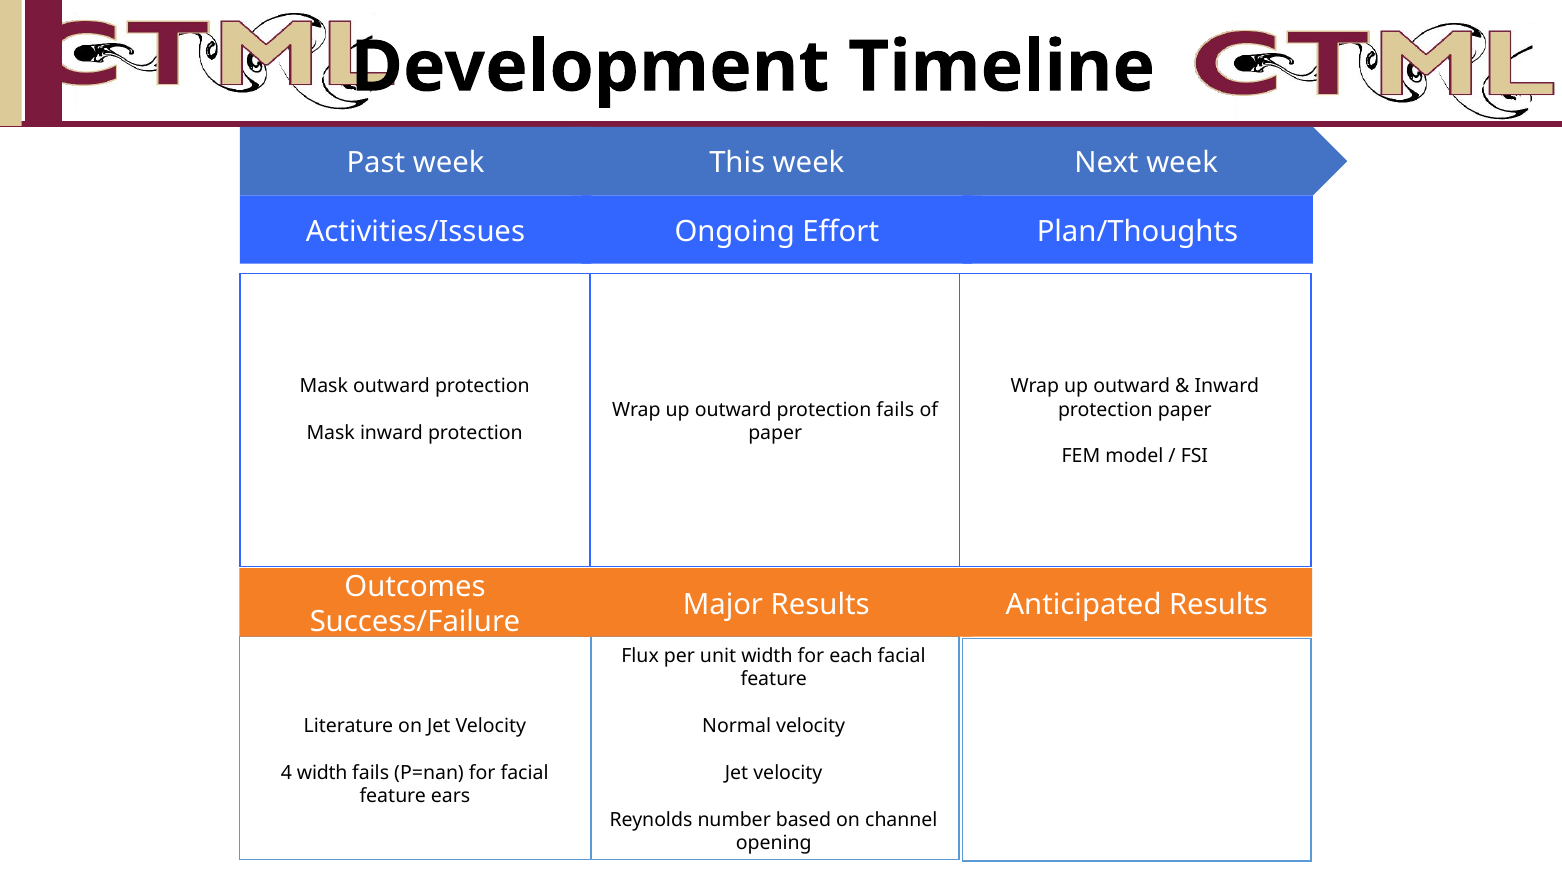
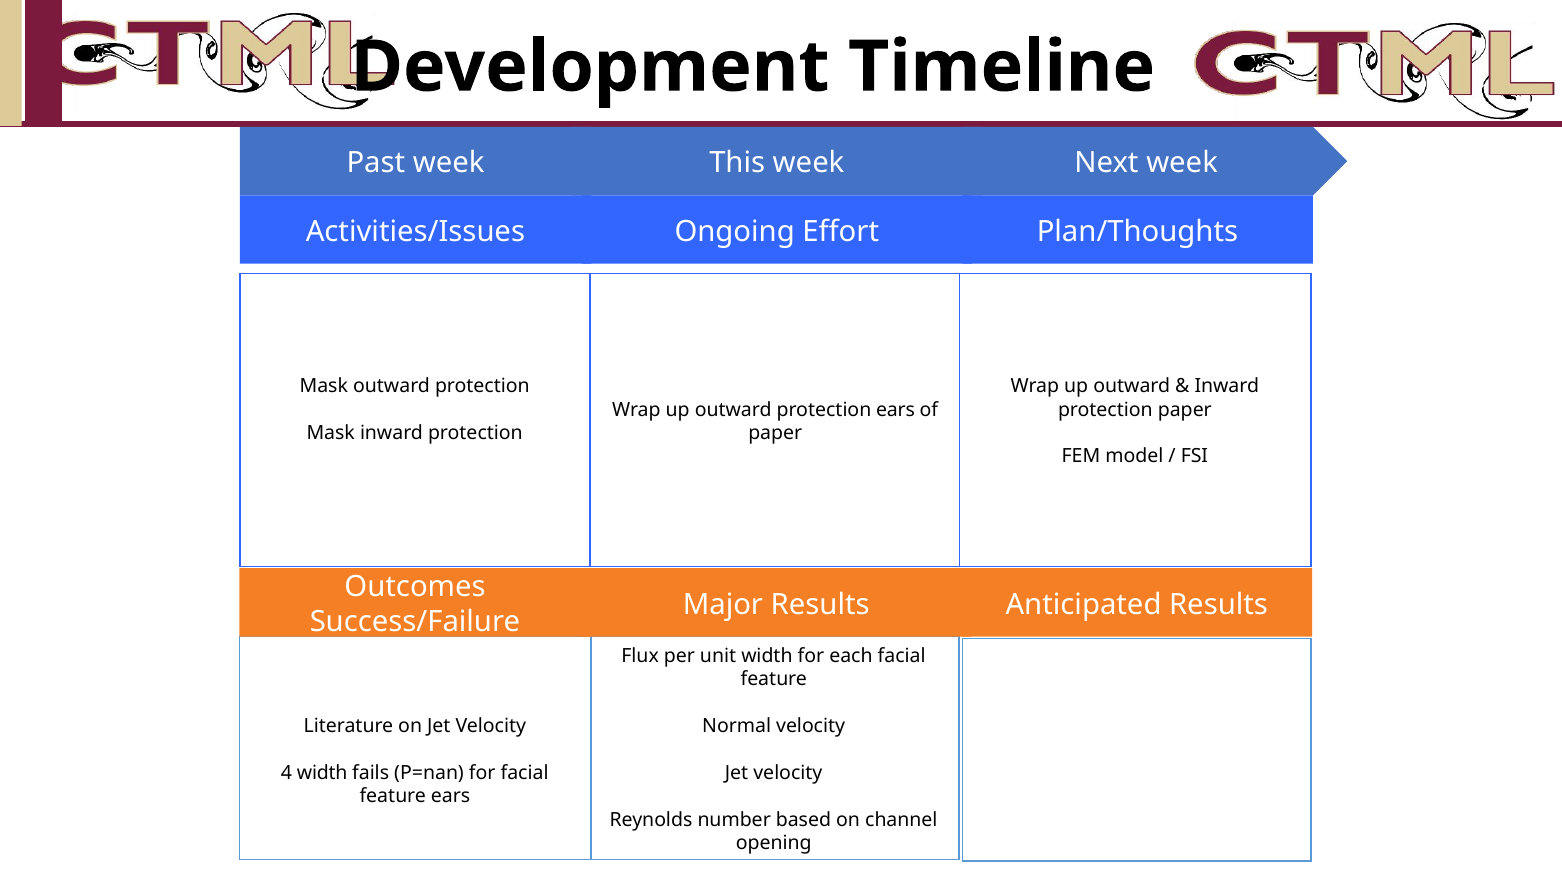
protection fails: fails -> ears (896, 409)
